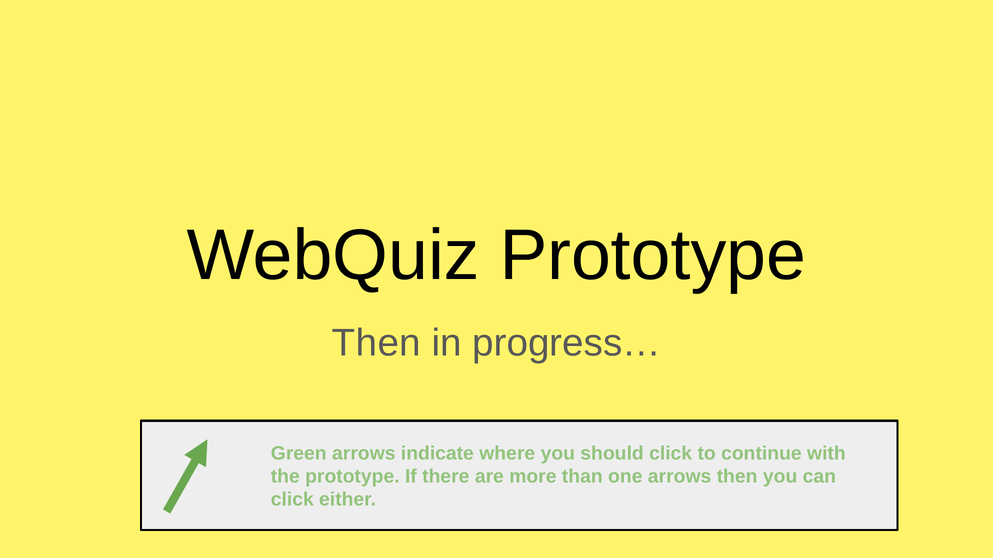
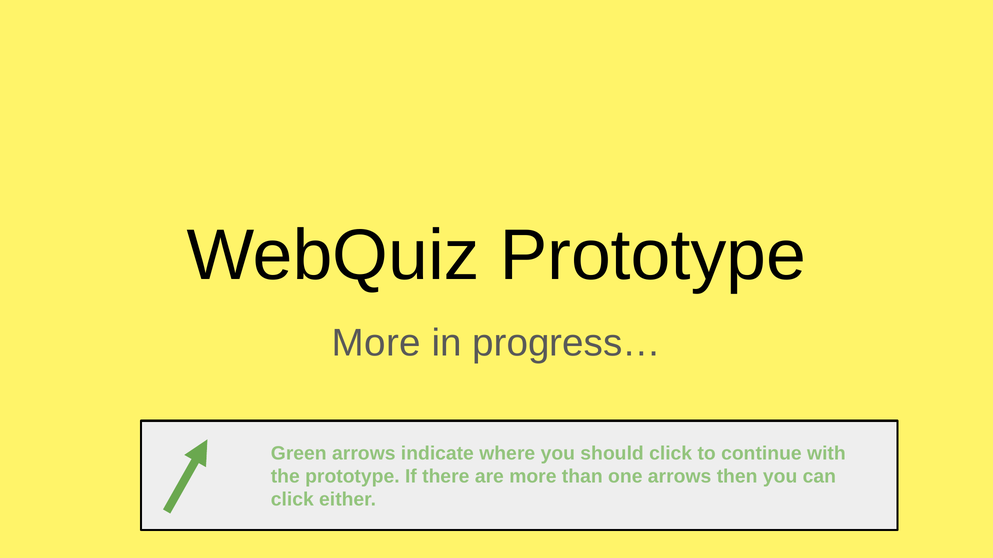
Then: Then -> More (376, 344)
